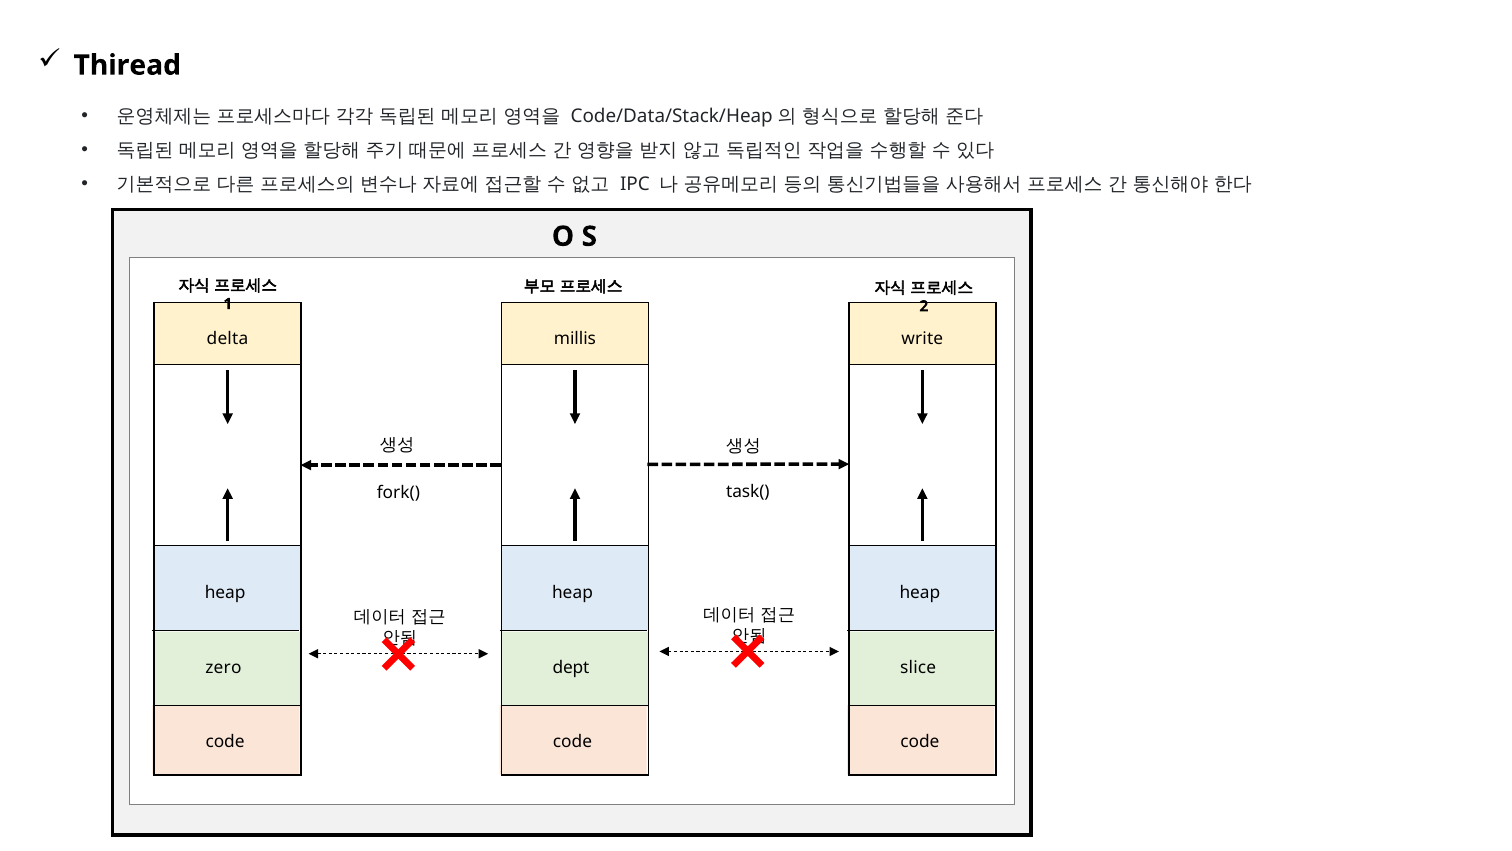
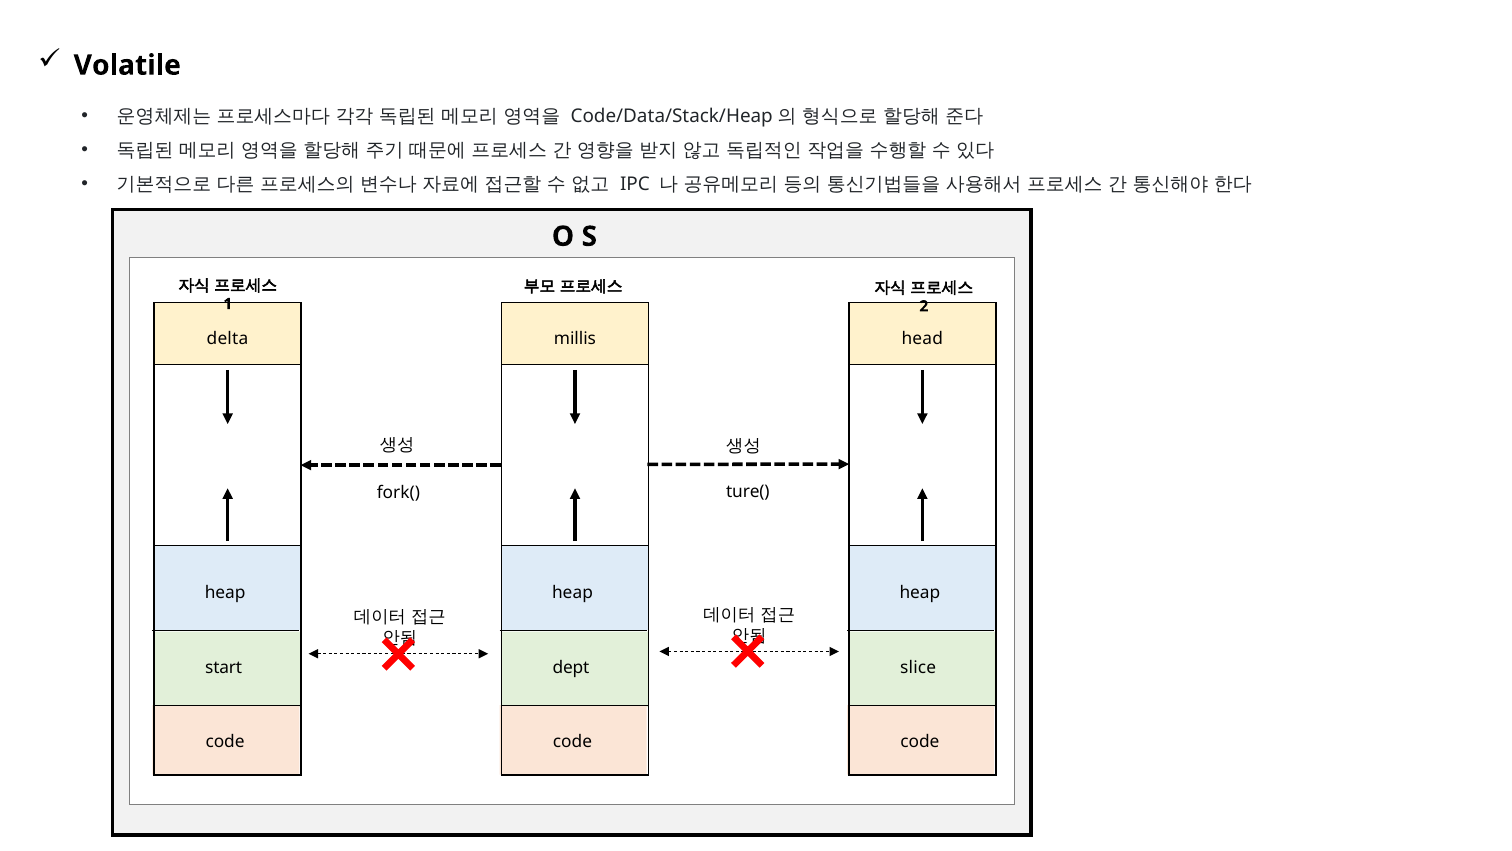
Thiread: Thiread -> Volatile (127, 65)
write: write -> head (922, 339)
task(: task( -> ture( (748, 491)
zero: zero -> start (224, 668)
